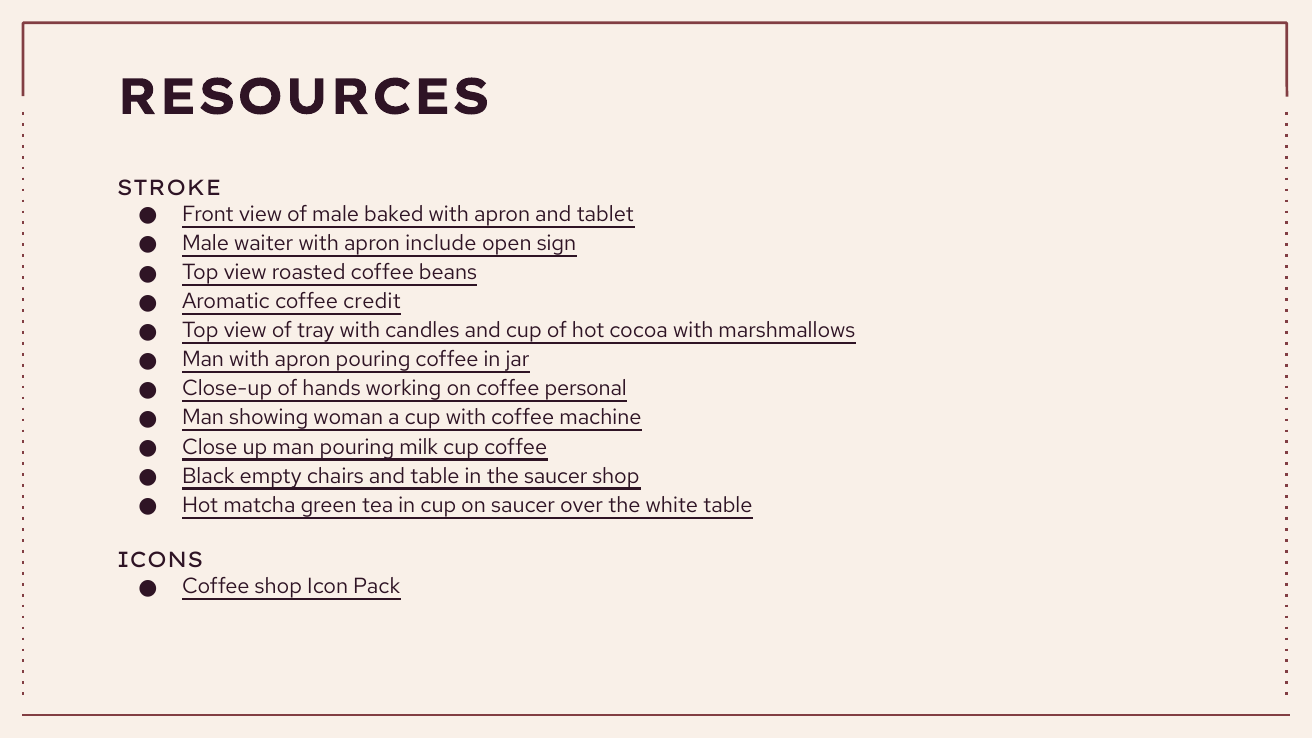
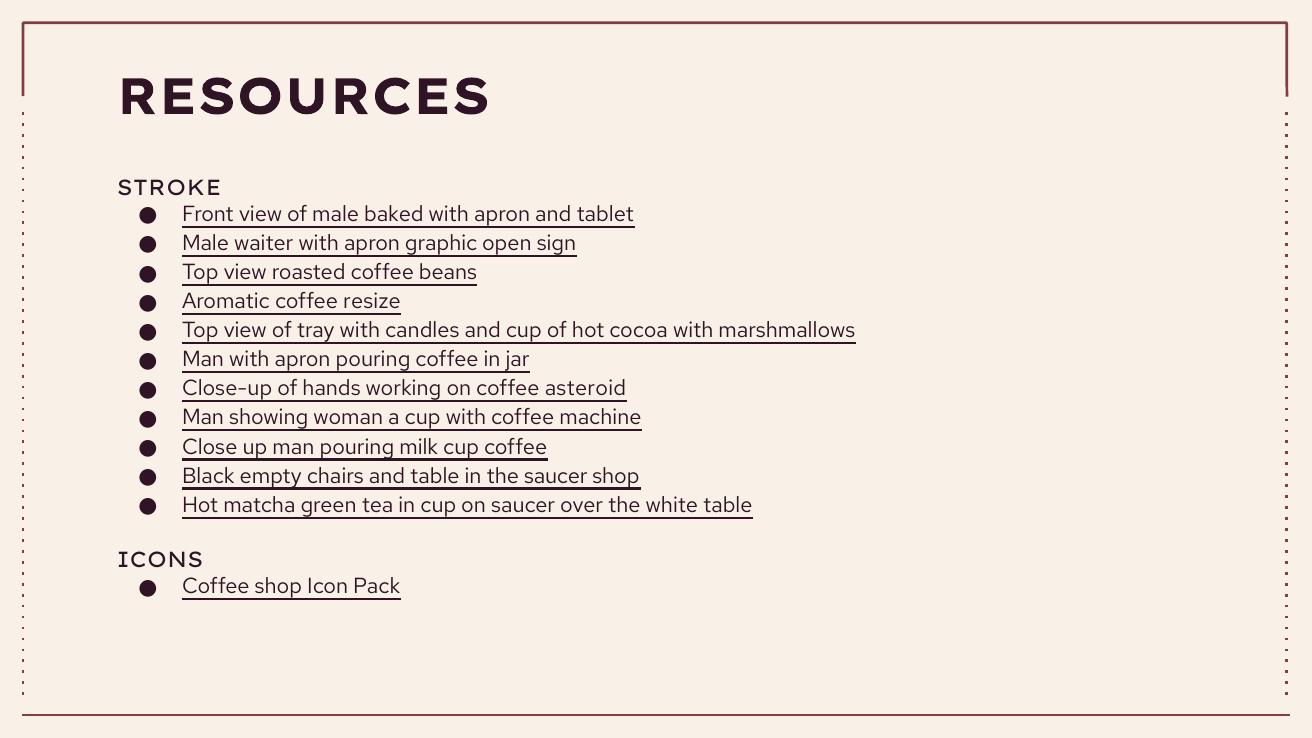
include: include -> graphic (441, 243)
credit: credit -> resize (372, 301)
personal: personal -> asteroid (585, 389)
